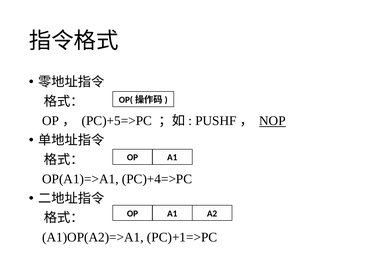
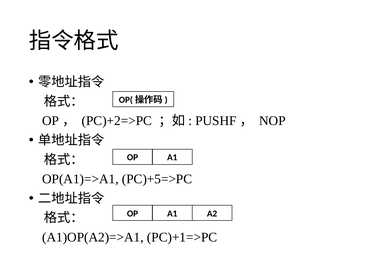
PC)+5=>PC: PC)+5=>PC -> PC)+2=>PC (117, 121)
NOP underline: present -> none (272, 121)
PC)+4=>PC: PC)+4=>PC -> PC)+5=>PC (157, 179)
